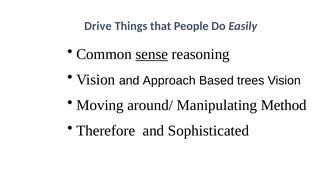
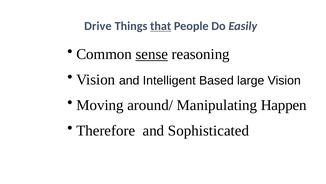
that underline: none -> present (161, 26)
Approach: Approach -> Intelligent (169, 80)
trees: trees -> large (251, 80)
Method: Method -> Happen (284, 105)
